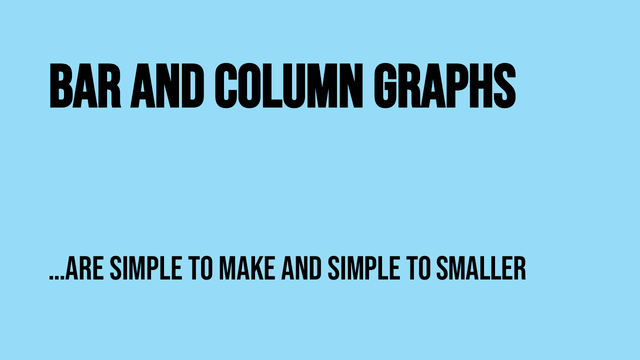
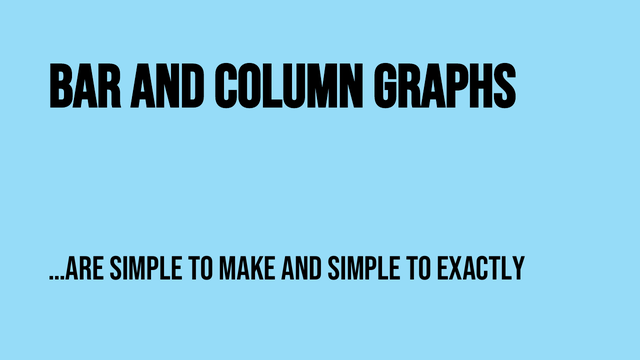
SMALLER: SMALLER -> EXACTLY (481, 269)
